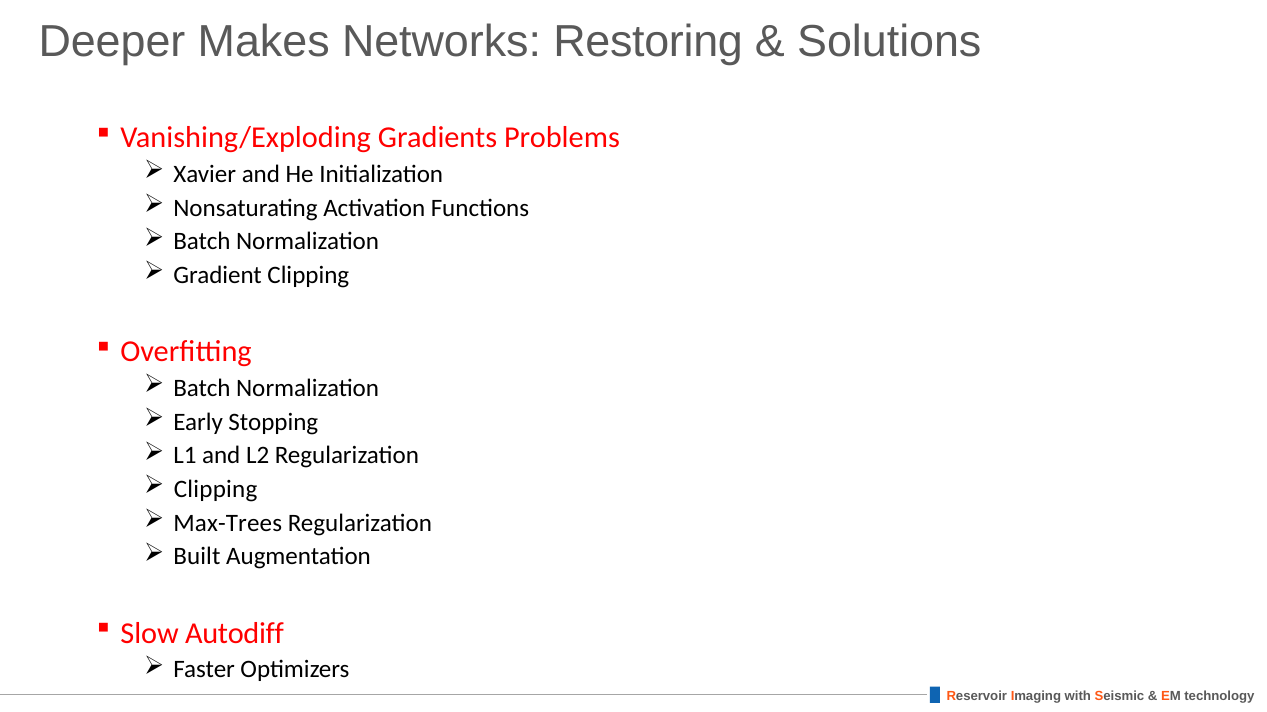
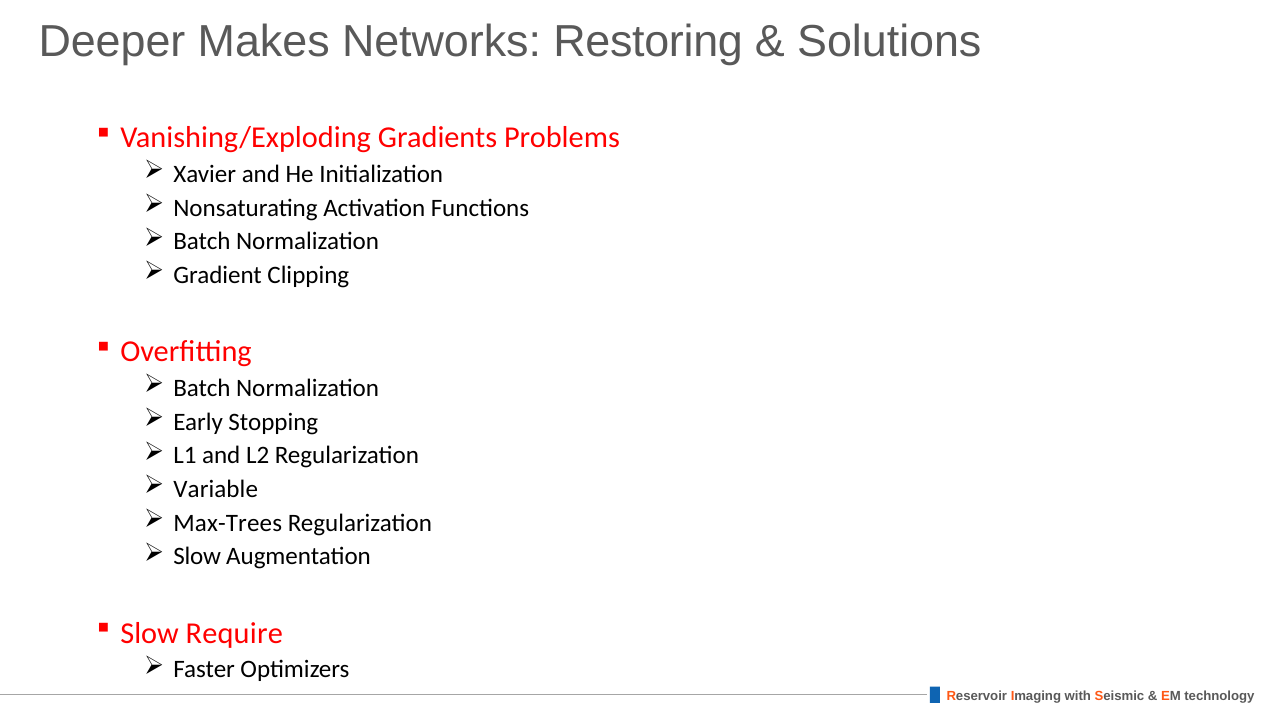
Clipping: Clipping -> Variable (216, 490)
Built: Built -> Slow (197, 557)
Autodiff: Autodiff -> Require (234, 634)
